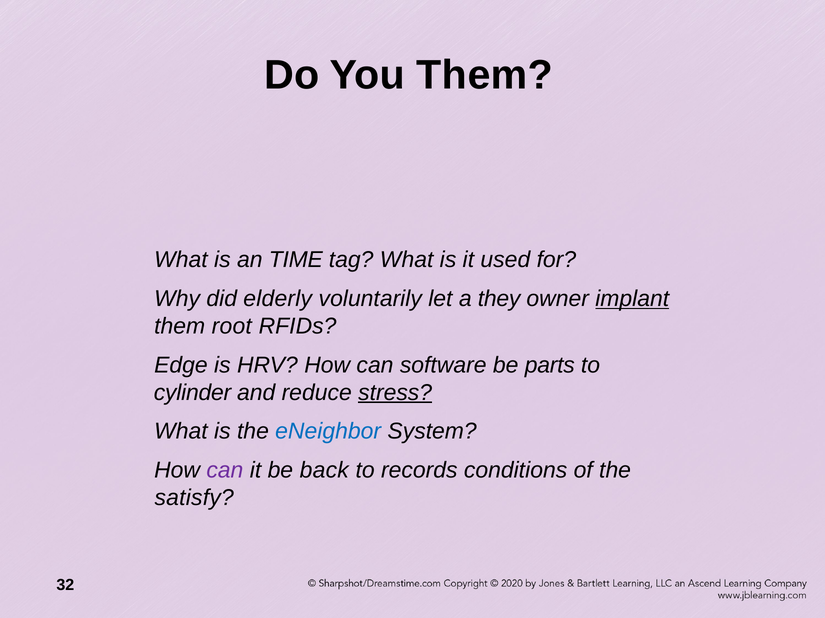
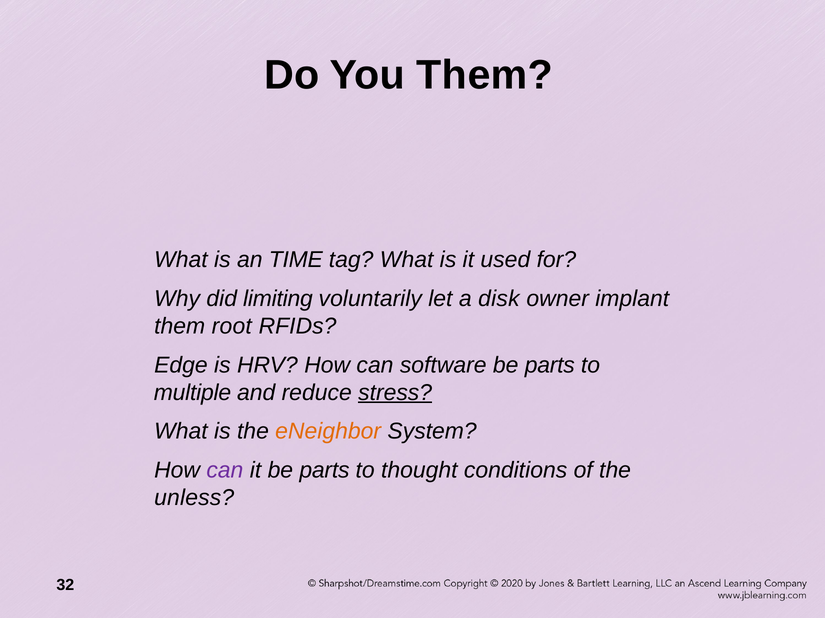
elderly: elderly -> limiting (278, 299)
they: they -> disk (499, 299)
implant underline: present -> none (632, 299)
cylinder: cylinder -> multiple (193, 393)
eNeighbor colour: blue -> orange (328, 432)
it be back: back -> parts (324, 471)
records: records -> thought (419, 471)
satisfy: satisfy -> unless (194, 498)
